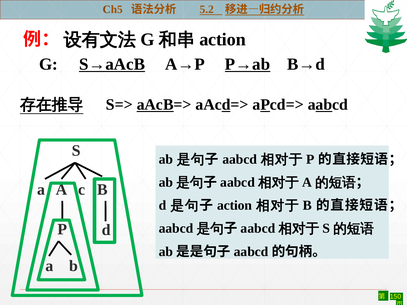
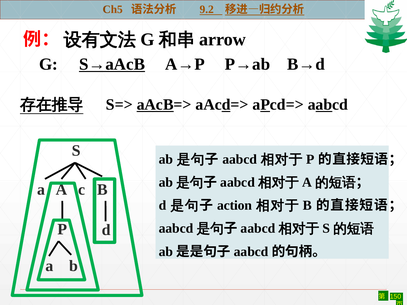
5.2: 5.2 -> 9.2 (207, 10)
action: action -> arrow (223, 40)
P→ab underline: present -> none (248, 64)
